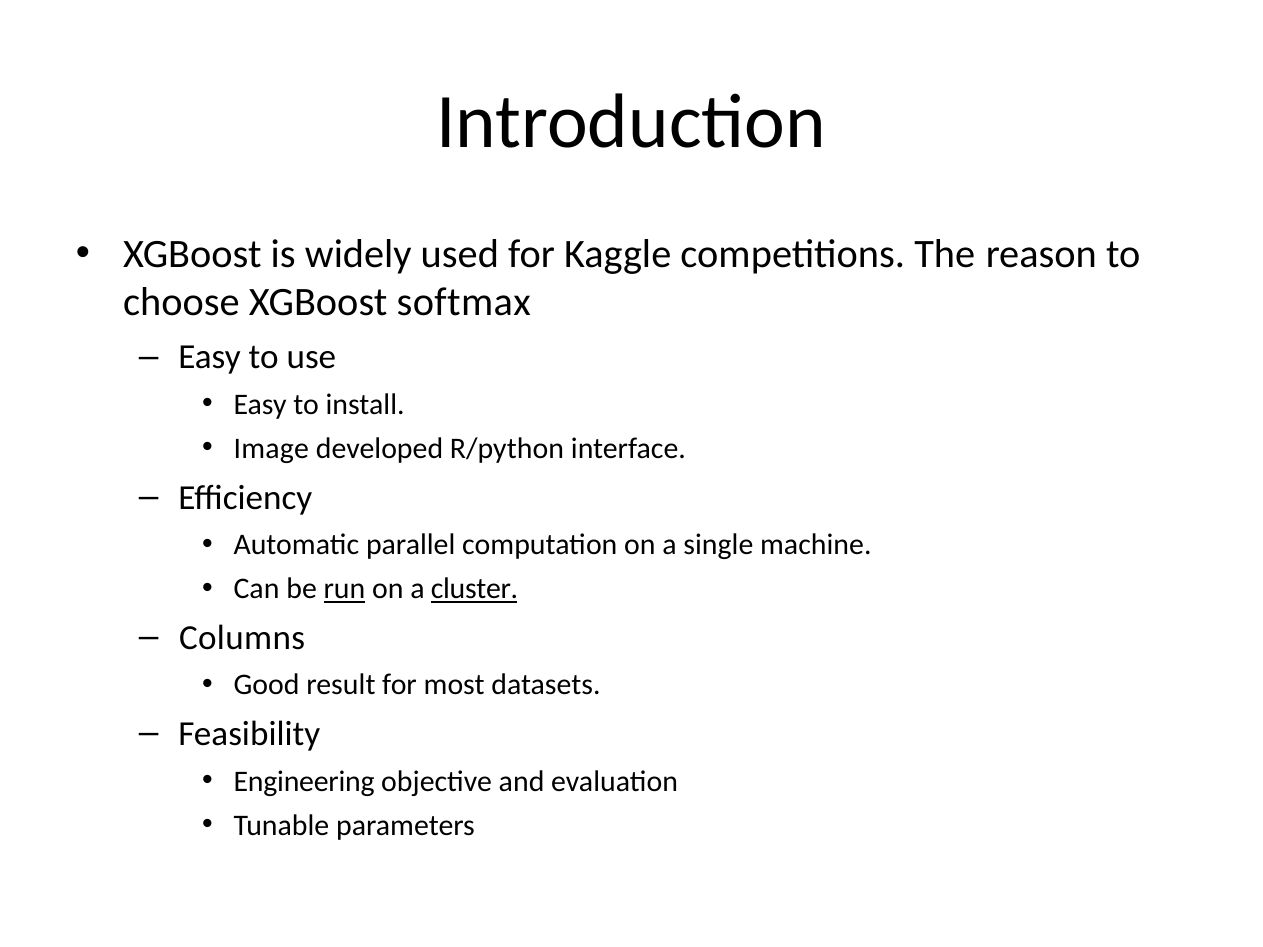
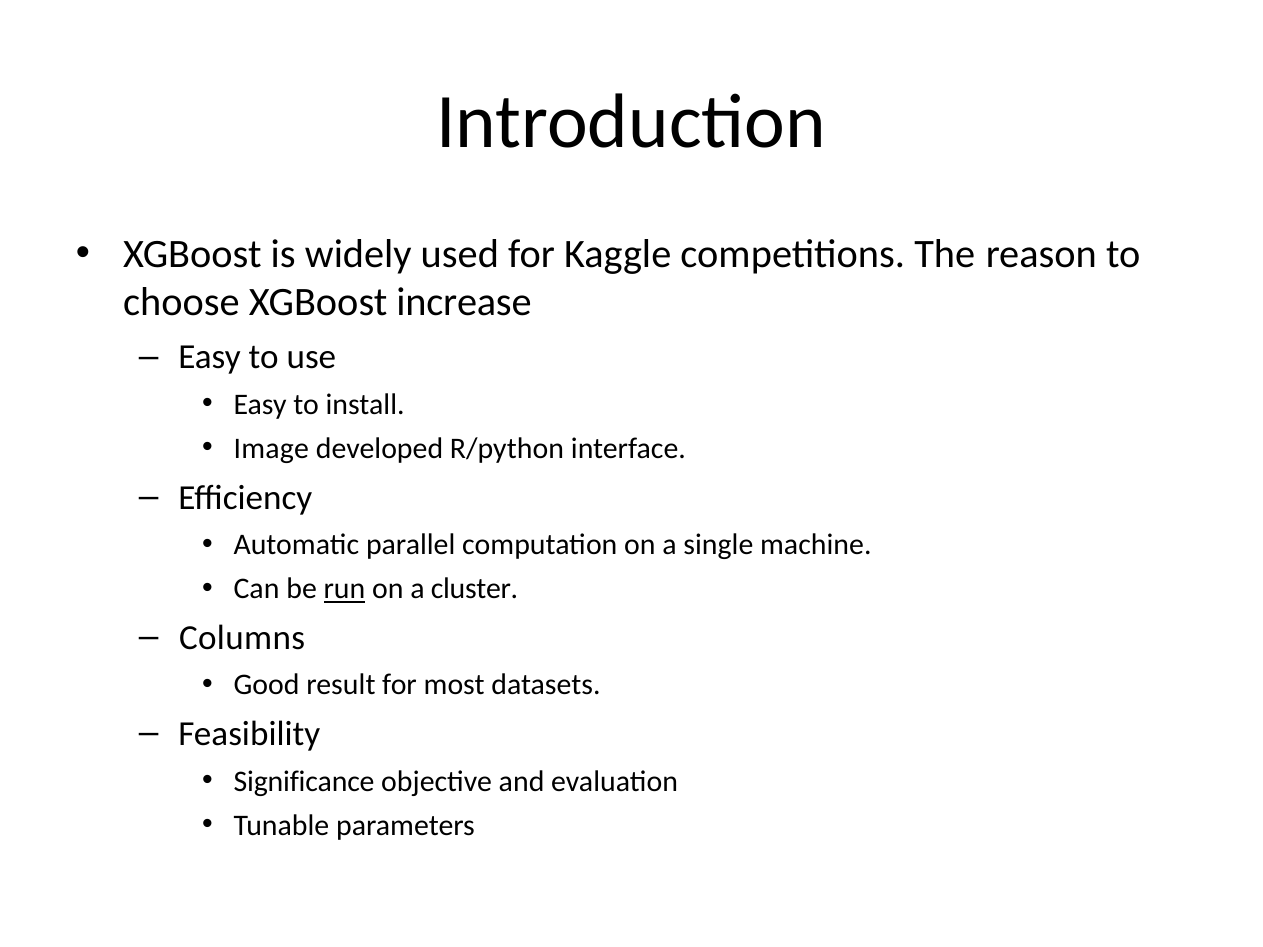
softmax: softmax -> increase (464, 303)
cluster underline: present -> none (475, 589)
Engineering: Engineering -> Significance (304, 781)
